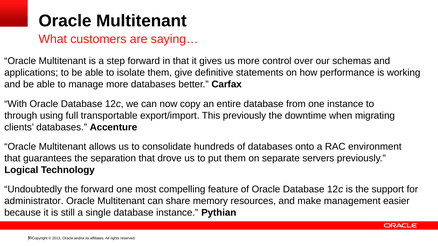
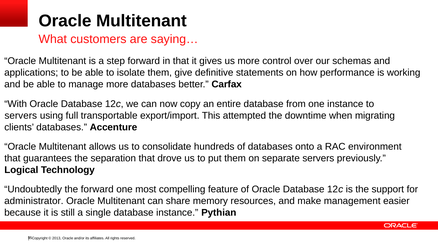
through: through -> servers (21, 116)
This previously: previously -> attempted (244, 116)
